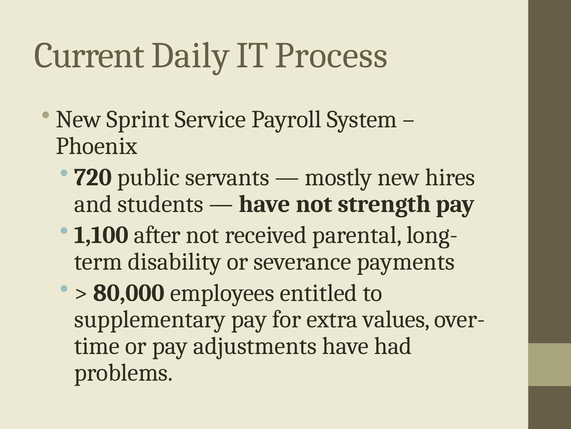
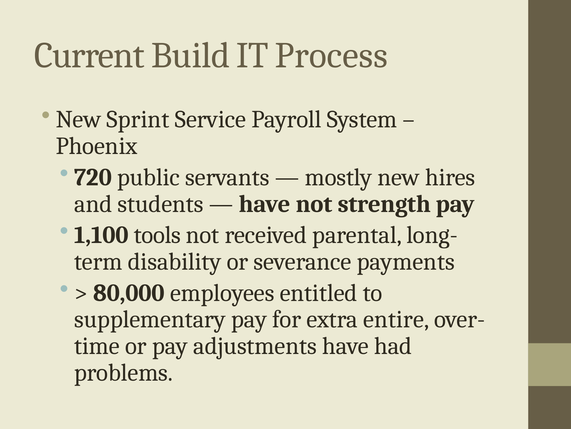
Daily: Daily -> Build (191, 55)
after: after -> tools (157, 235)
values: values -> entire (396, 319)
